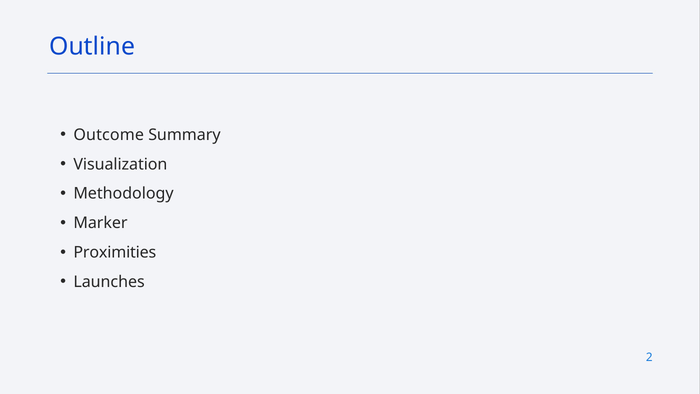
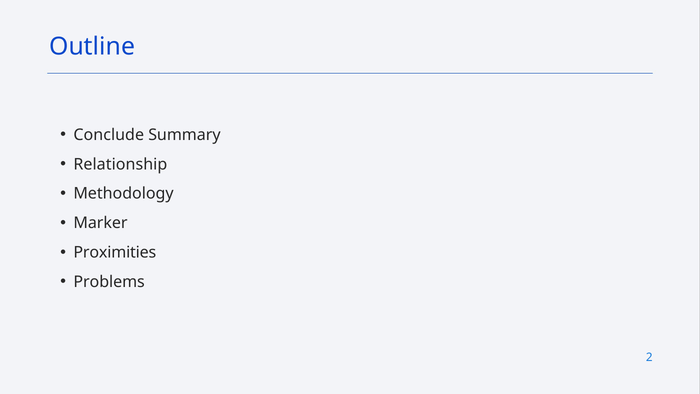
Outcome: Outcome -> Conclude (109, 135)
Visualization: Visualization -> Relationship (120, 164)
Launches: Launches -> Problems (109, 282)
